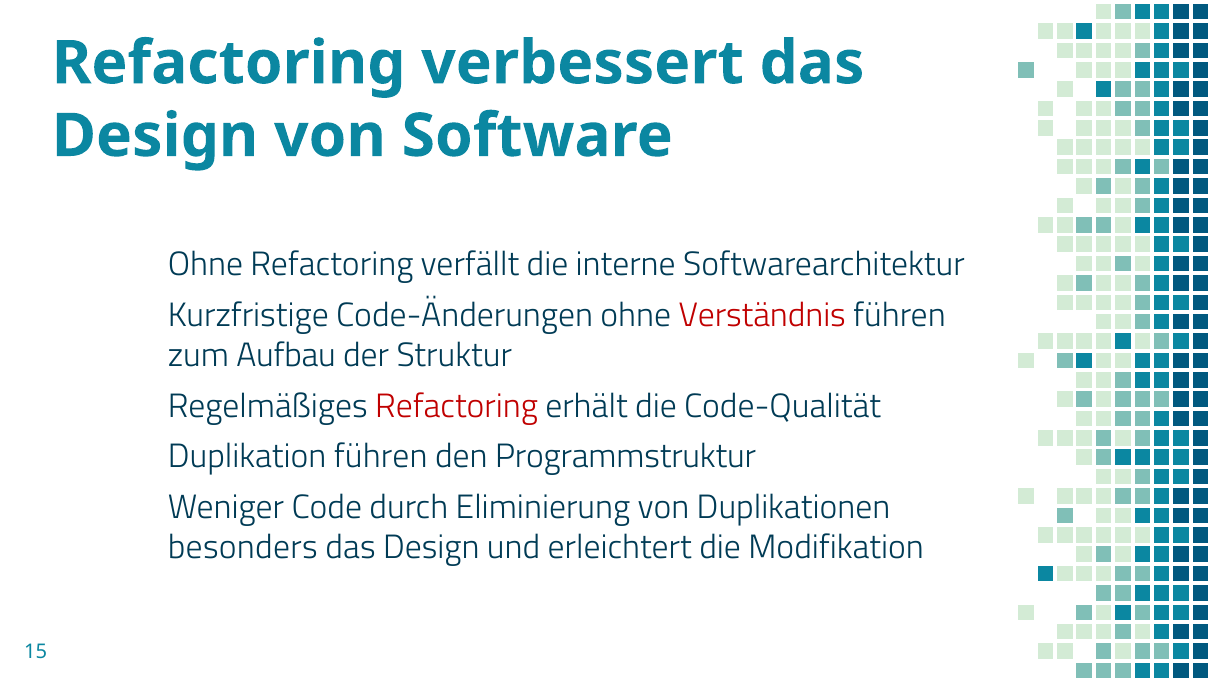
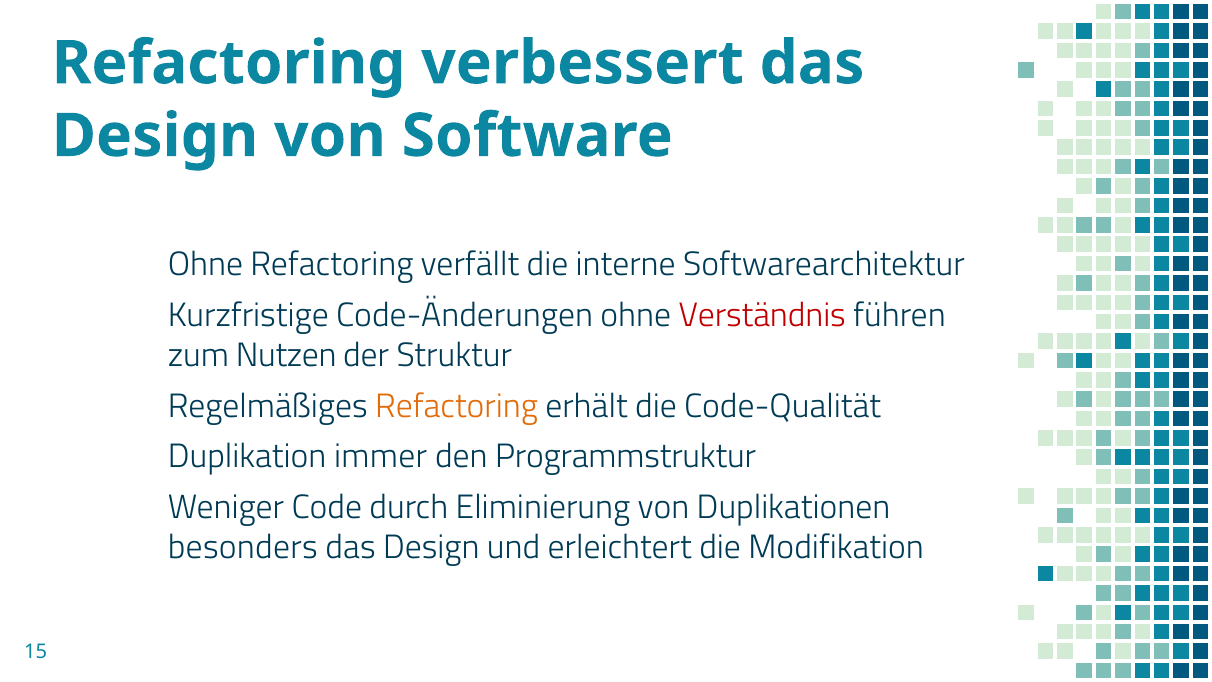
Aufbau: Aufbau -> Nutzen (286, 355)
Refactoring colour: red -> orange (457, 406)
Duplikation führen: führen -> immer (381, 456)
